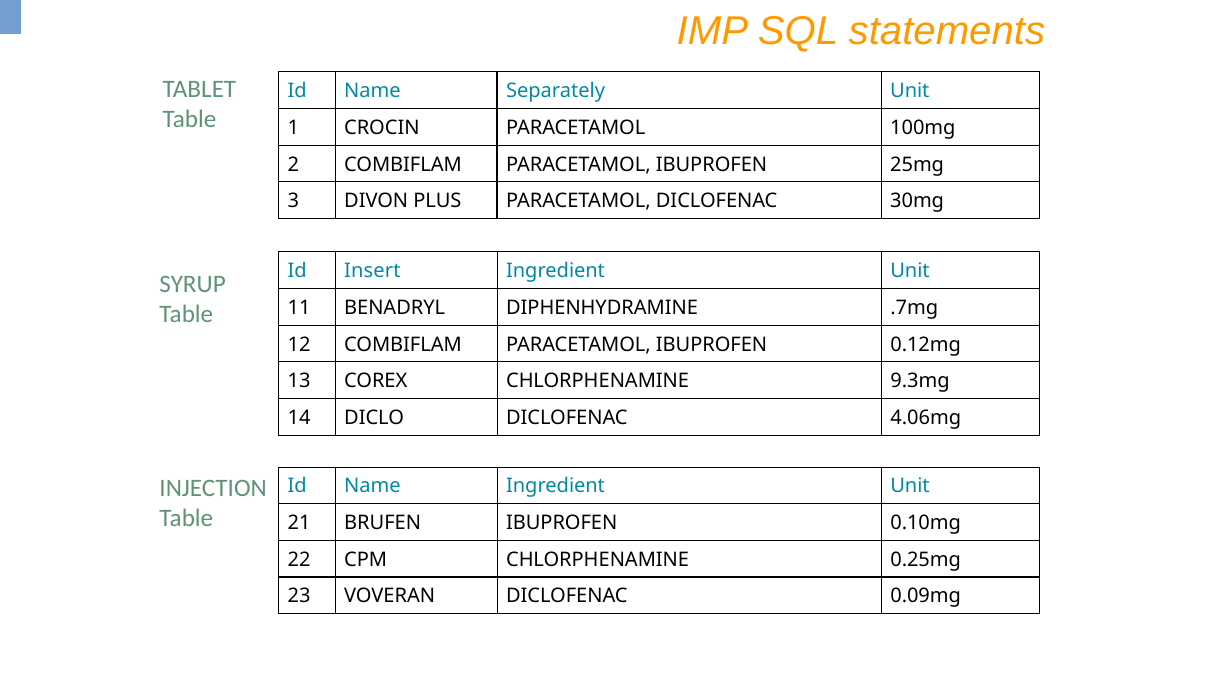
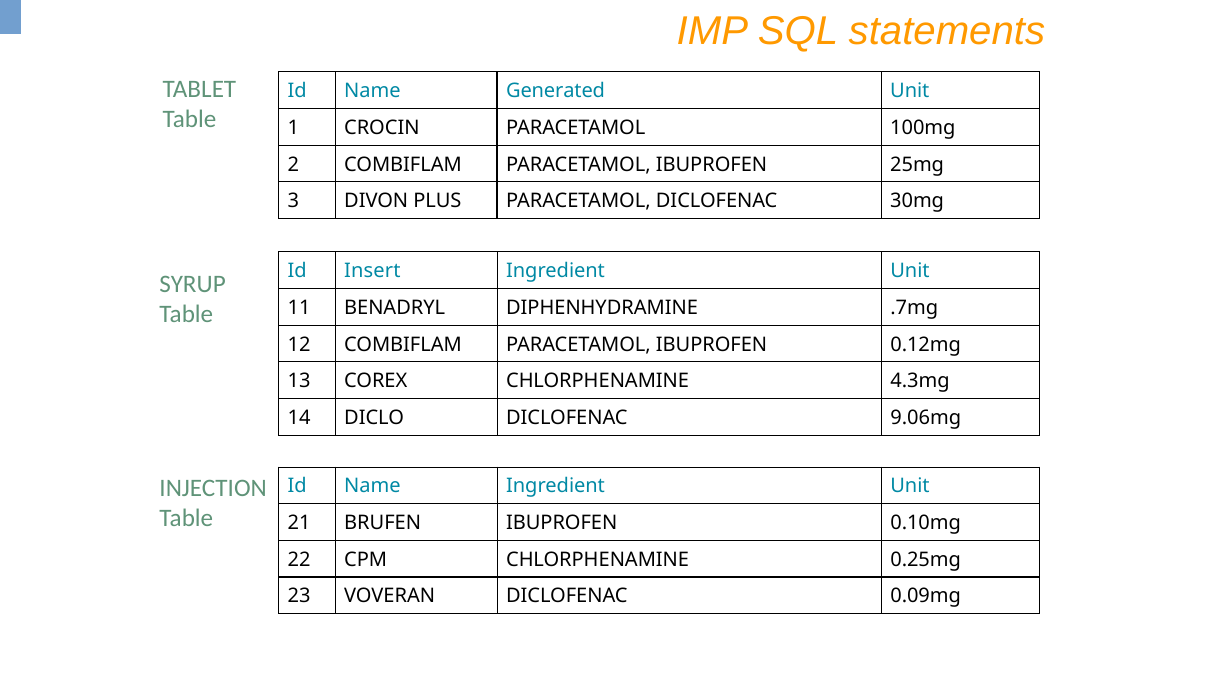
Separately: Separately -> Generated (556, 91)
9.3mg: 9.3mg -> 4.3mg (920, 381)
4.06mg: 4.06mg -> 9.06mg (926, 418)
